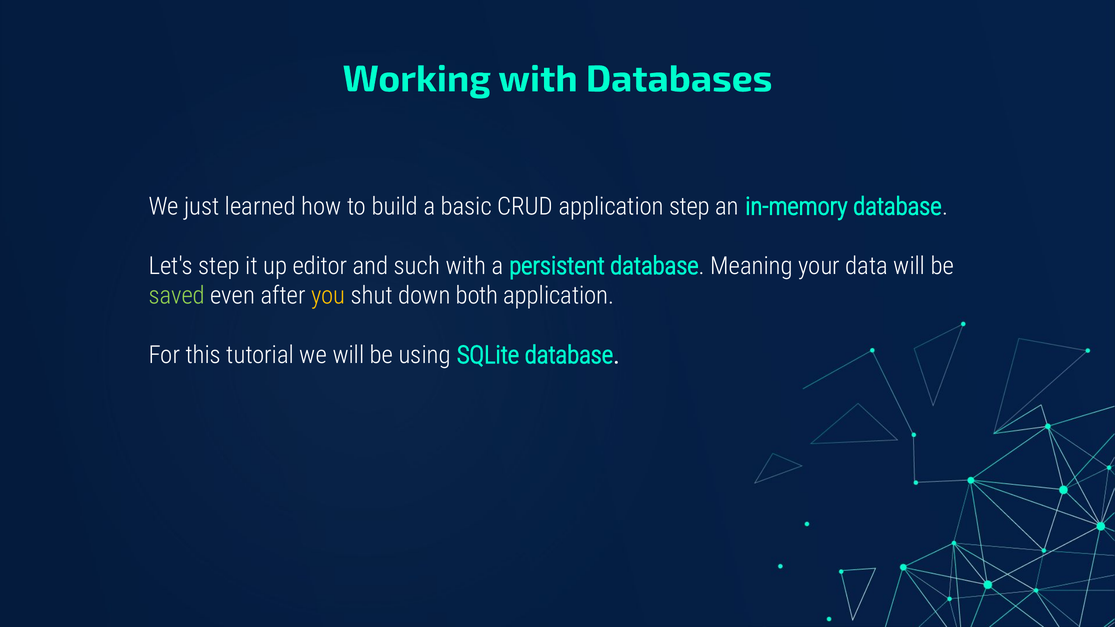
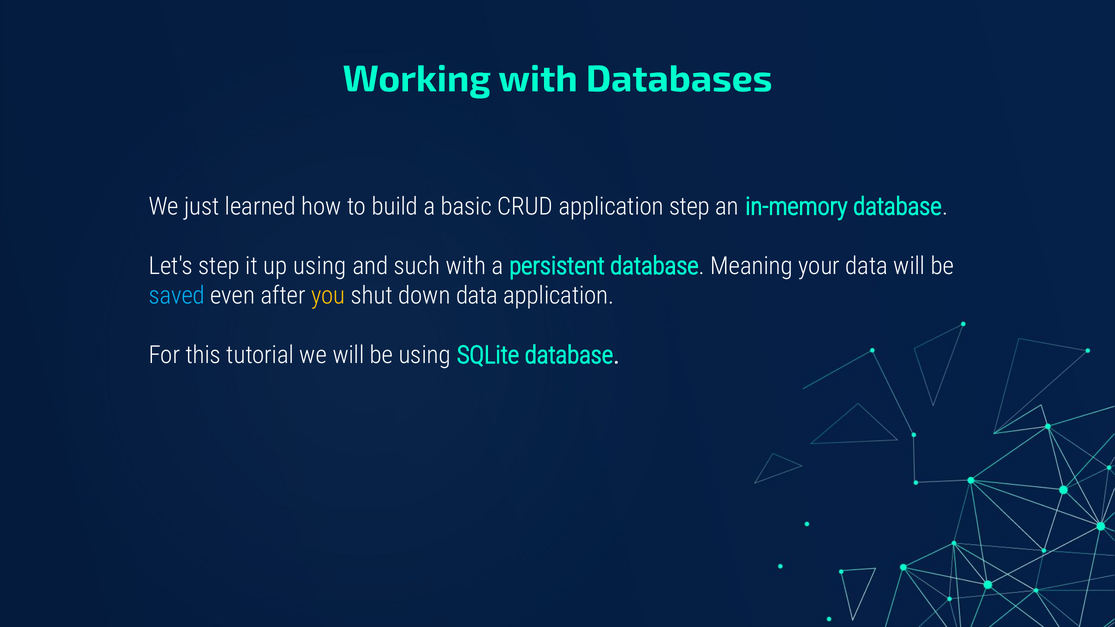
up editor: editor -> using (320, 266)
saved colour: light green -> light blue (177, 296)
down both: both -> data (477, 296)
